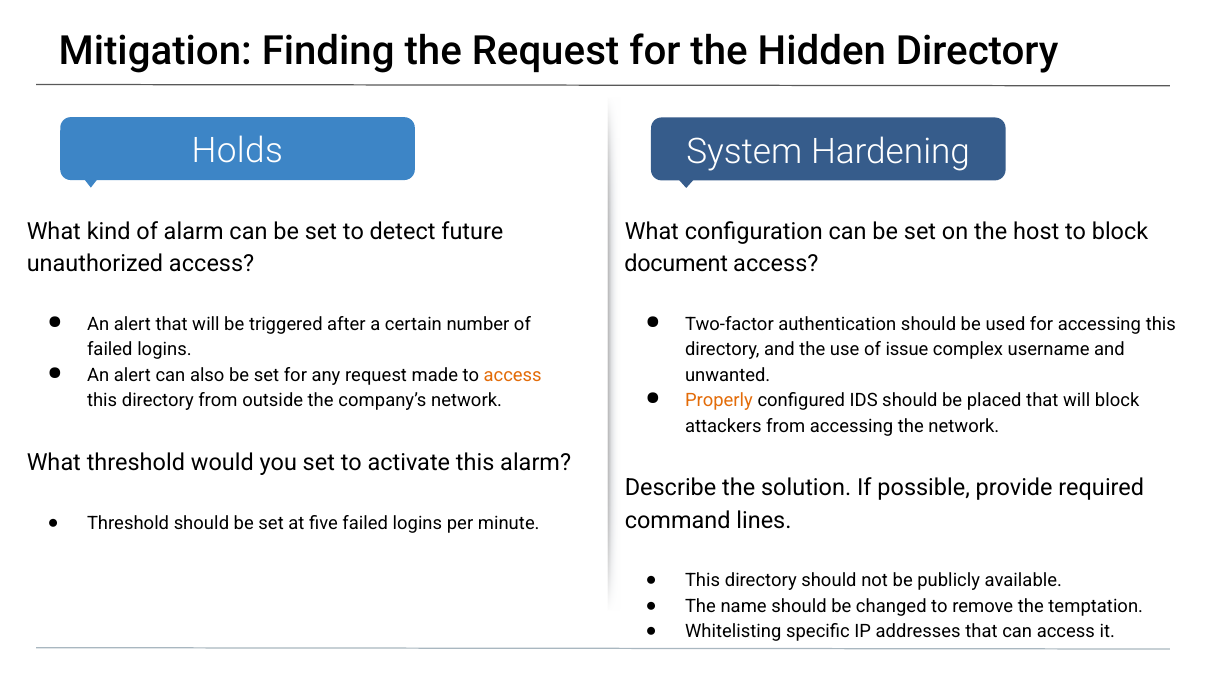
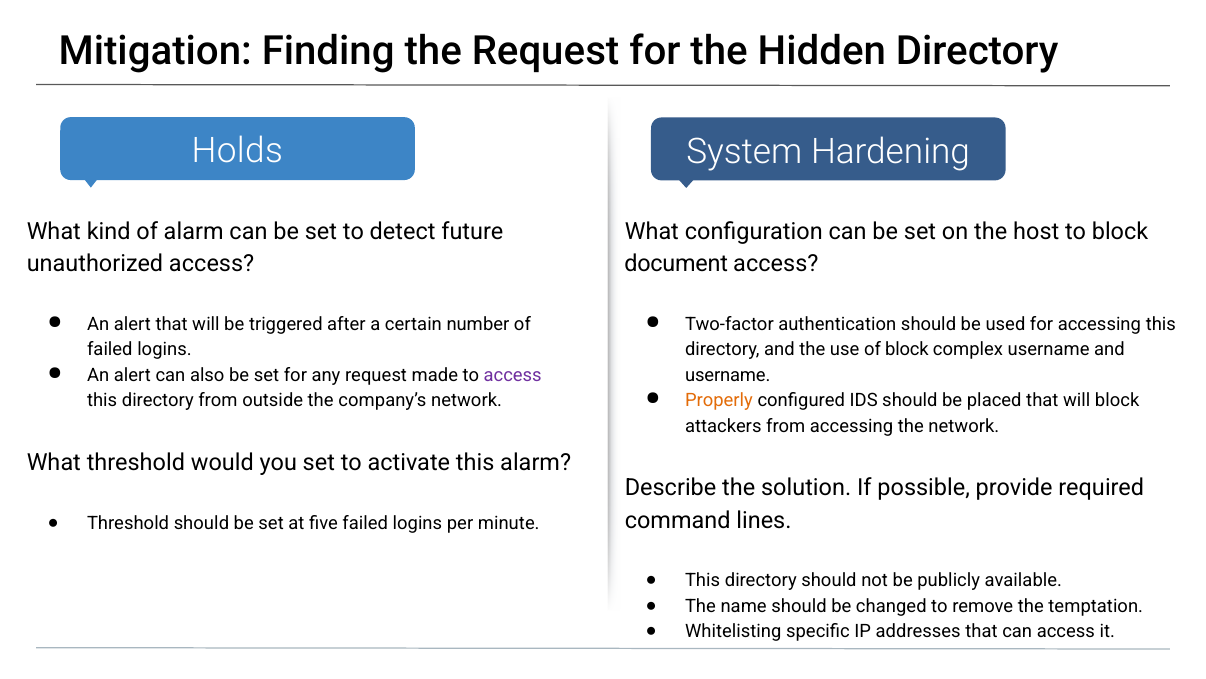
of issue: issue -> block (907, 349)
access colour: orange -> purple (513, 375)
unwanted: unwanted -> username (728, 375)
